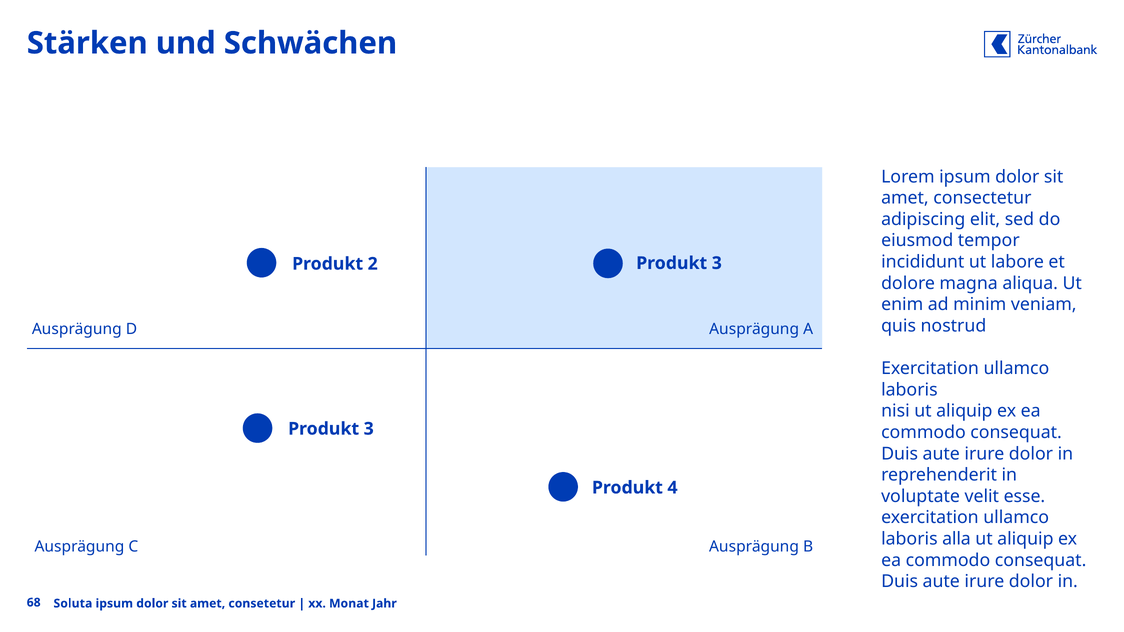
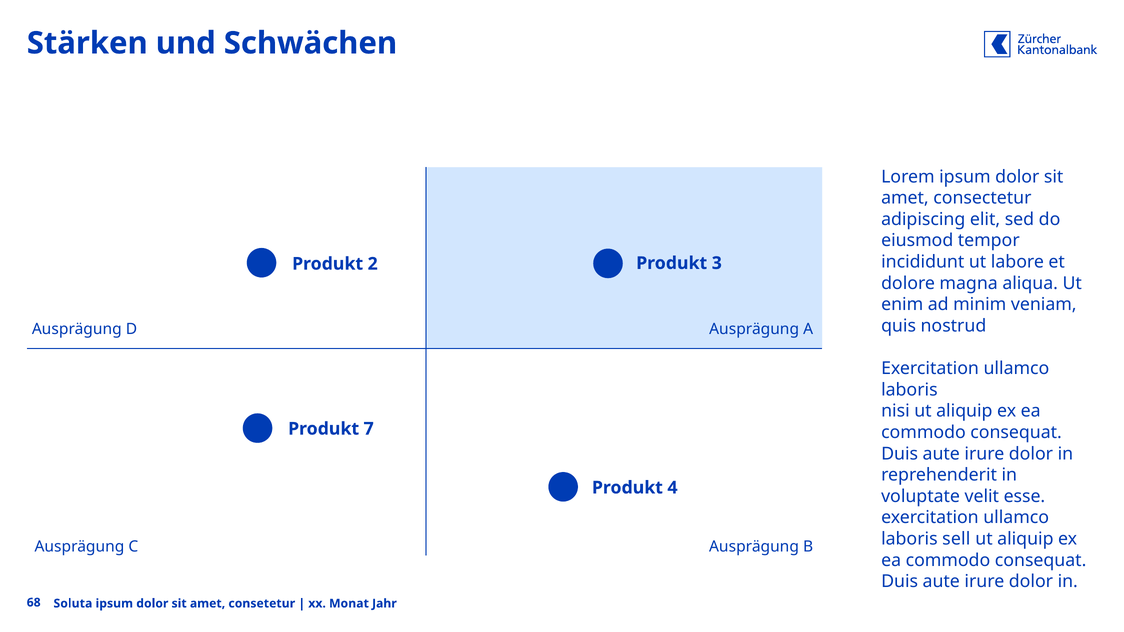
3: 3 -> 7 (369, 429)
alla: alla -> sell (956, 539)
